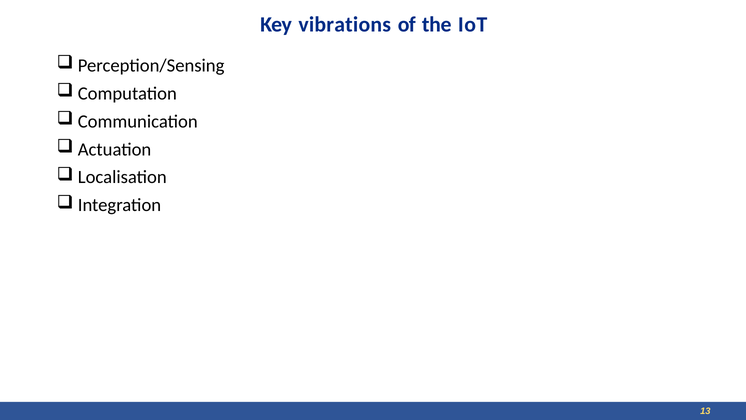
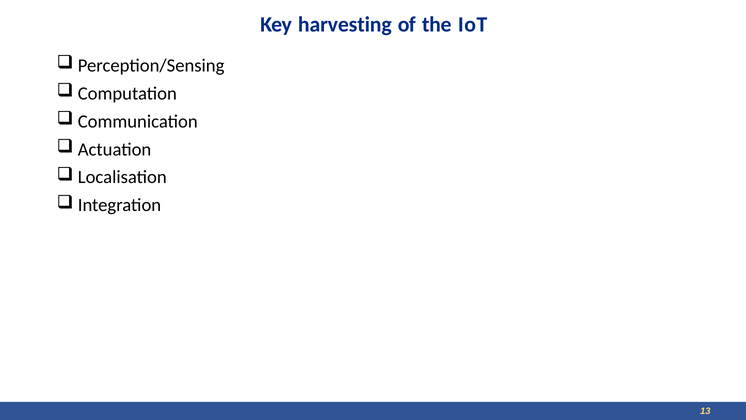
vibrations: vibrations -> harvesting (345, 25)
